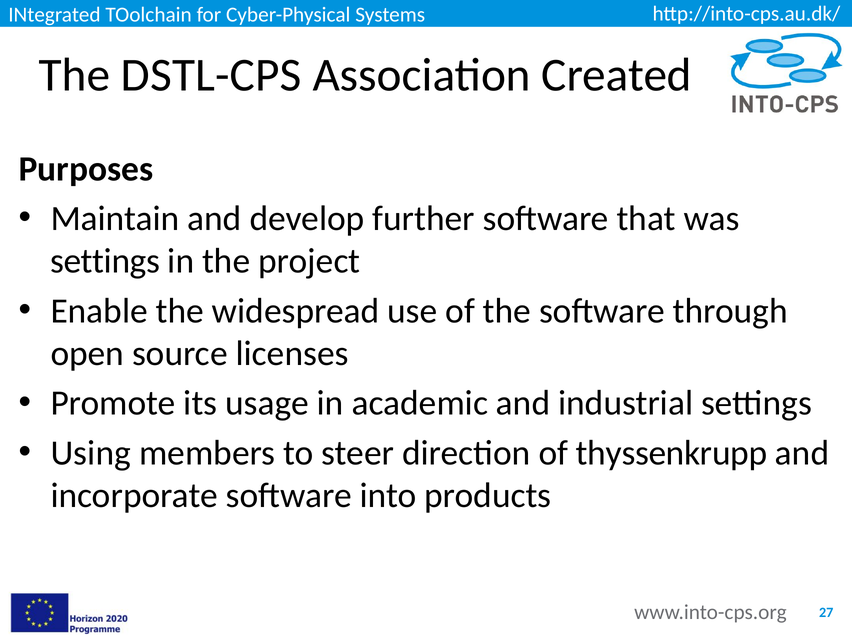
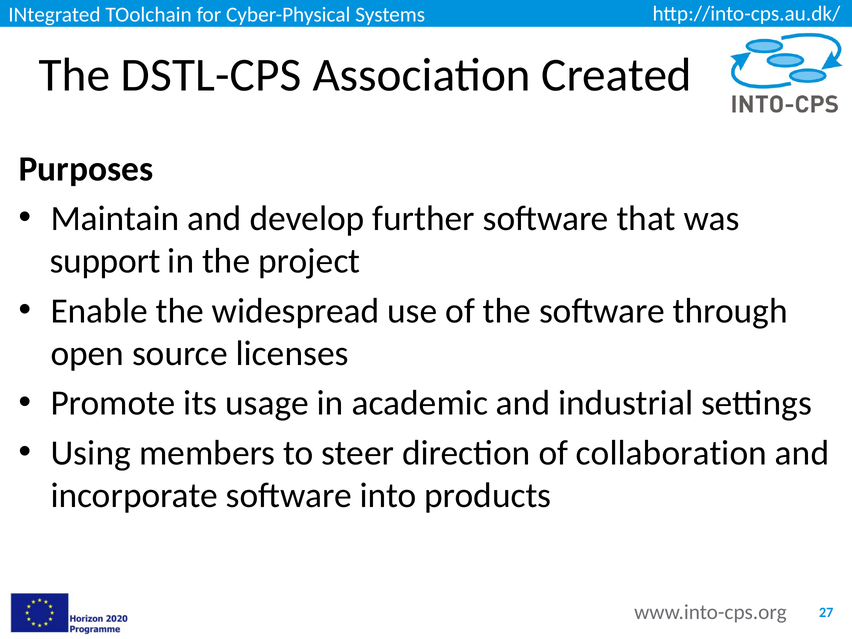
settings: settings -> support (105, 261)
thyssenkrupp: thyssenkrupp -> collaboration (671, 453)
